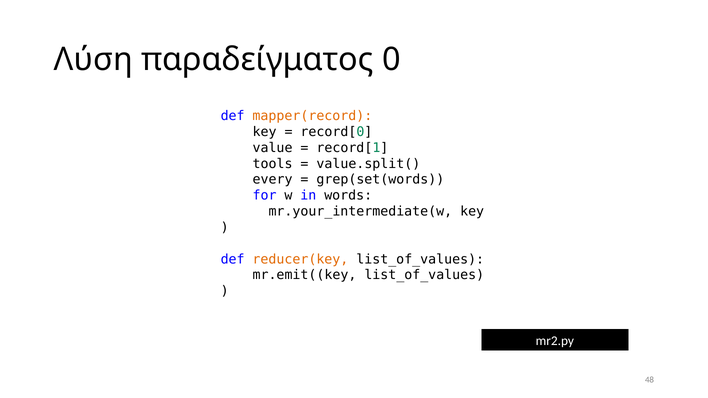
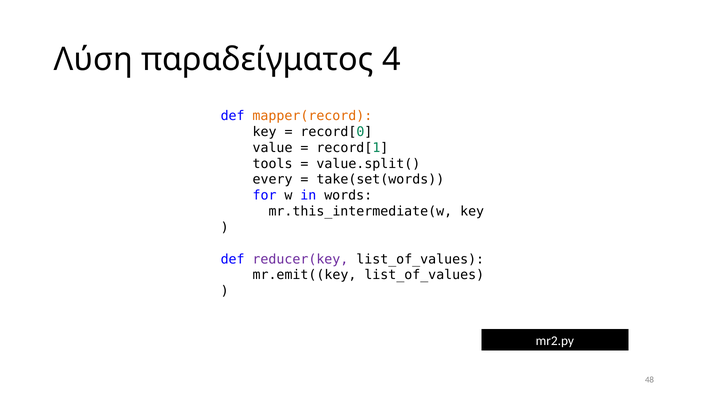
0: 0 -> 4 (391, 59)
grep(set(words: grep(set(words -> take(set(words (380, 180)
mr.your_intermediate(w: mr.your_intermediate(w -> mr.this_intermediate(w (360, 212)
reducer(key colour: orange -> purple (300, 259)
